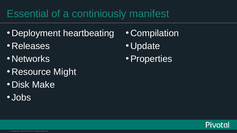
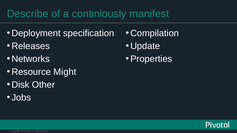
Essential: Essential -> Describe (28, 14)
heartbeating: heartbeating -> specification (89, 33)
Make: Make -> Other (43, 85)
